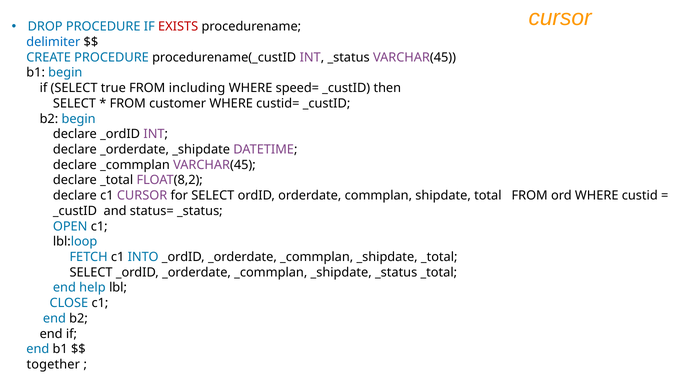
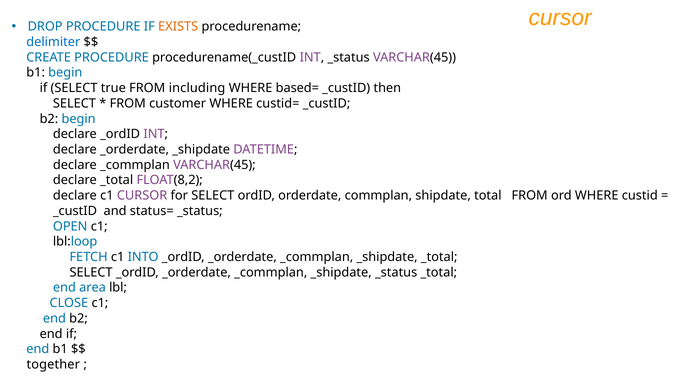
EXISTS colour: red -> orange (178, 27)
speed=: speed= -> based= (297, 88)
help: help -> area (93, 287)
